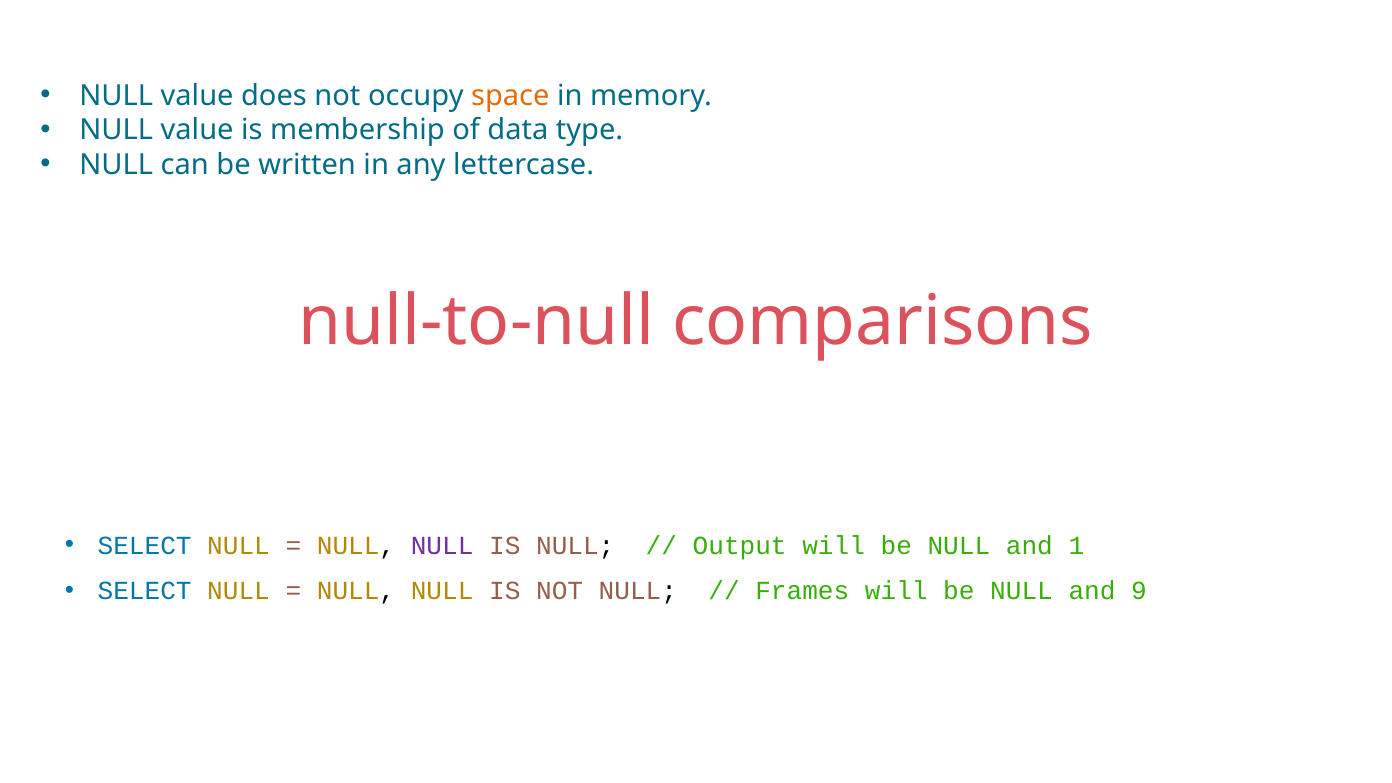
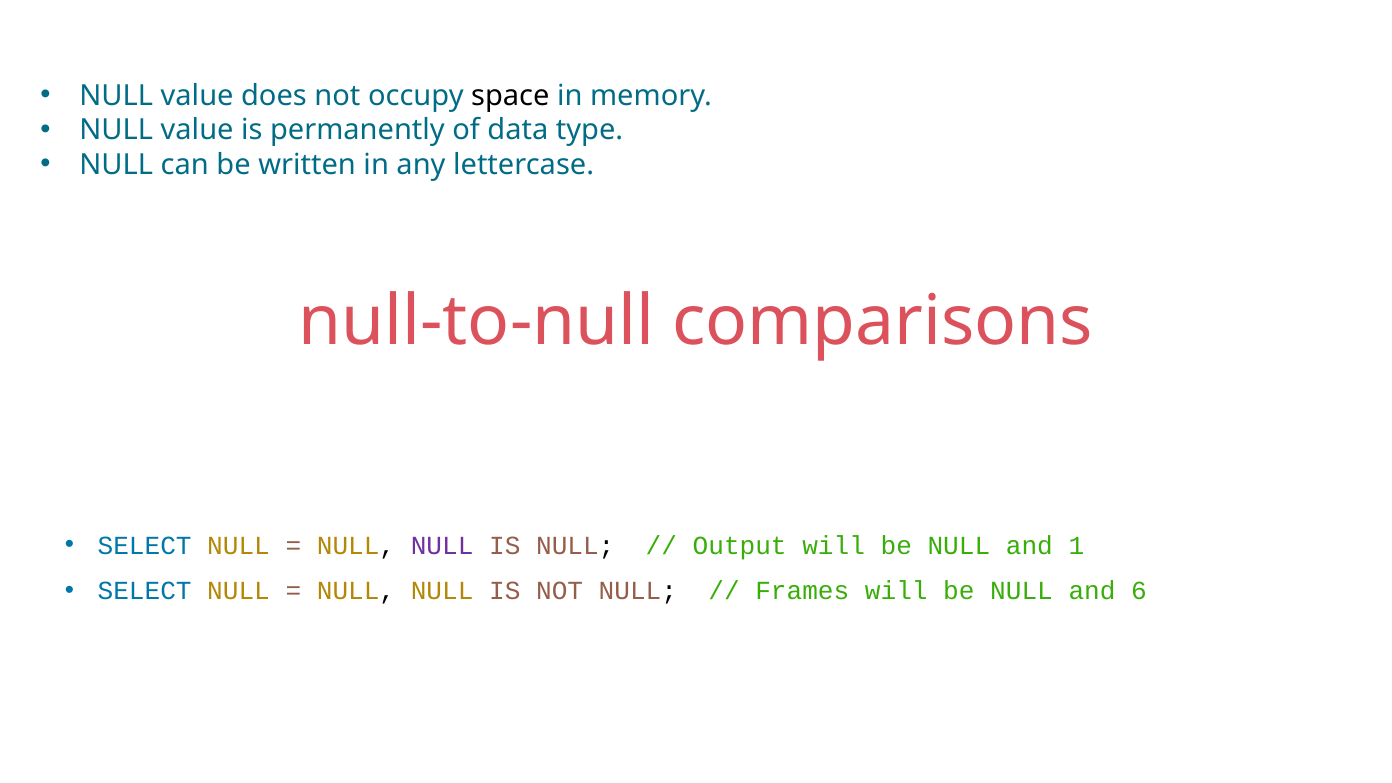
space colour: orange -> black (510, 95)
membership: membership -> permanently (357, 130)
9: 9 -> 6 (1139, 591)
